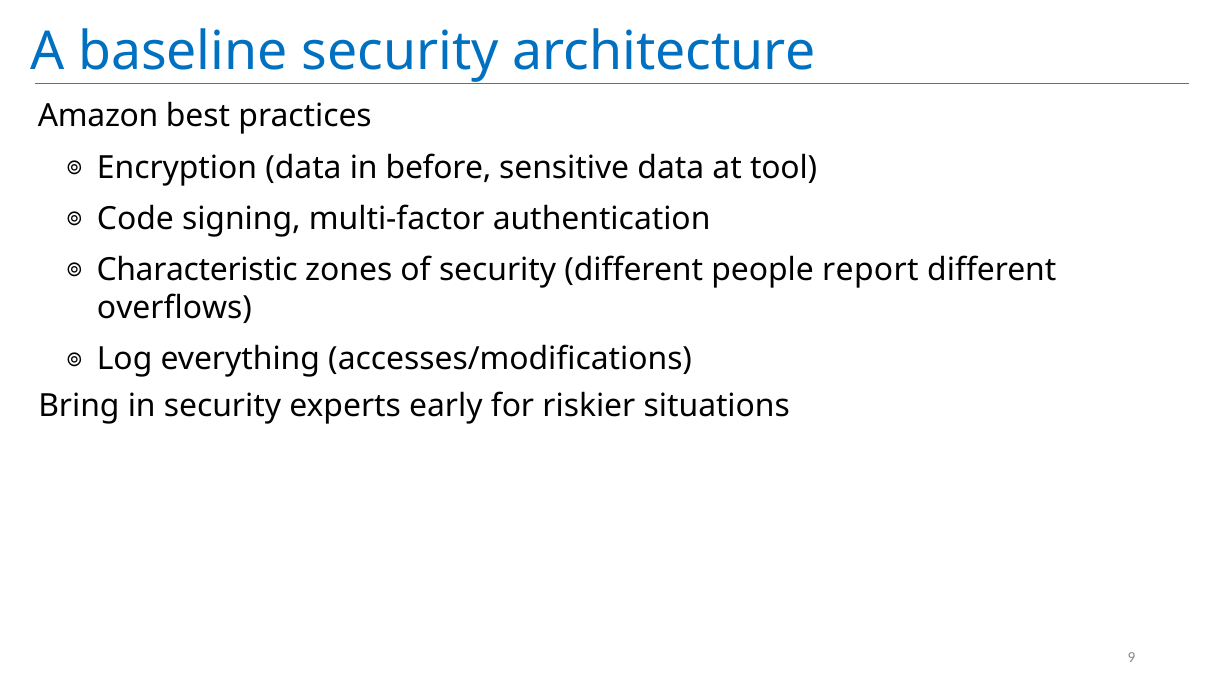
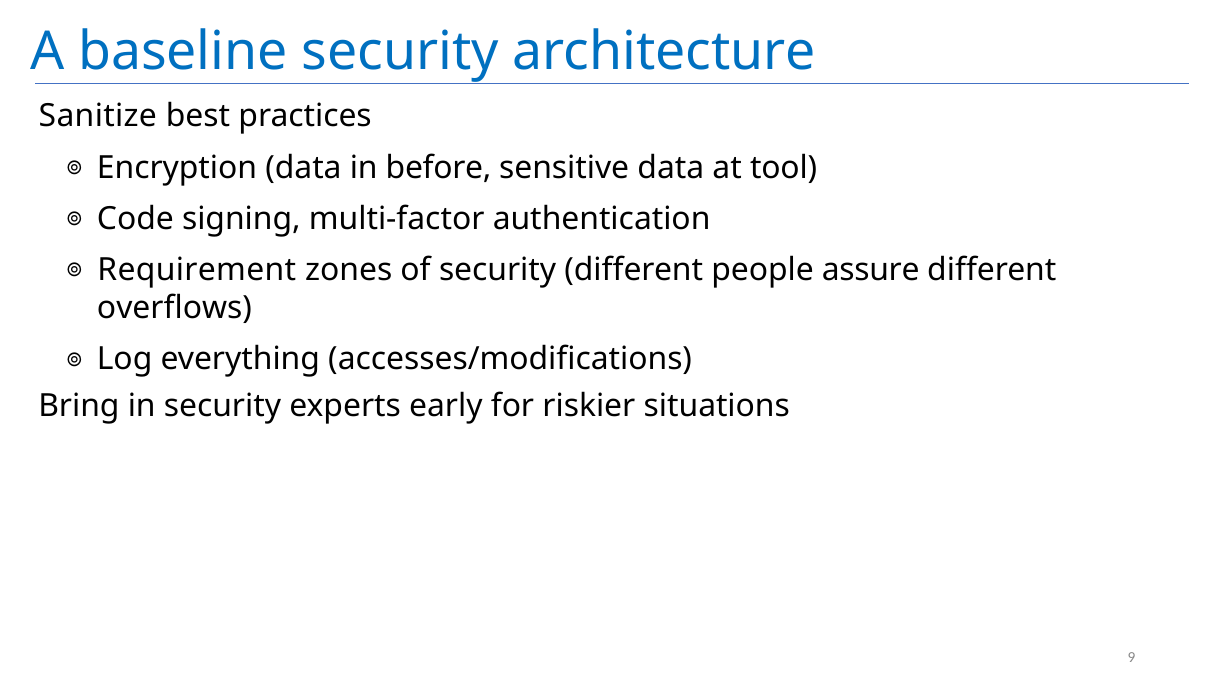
Amazon: Amazon -> Sanitize (98, 116)
Characteristic: Characteristic -> Requirement (197, 270)
report: report -> assure (871, 270)
